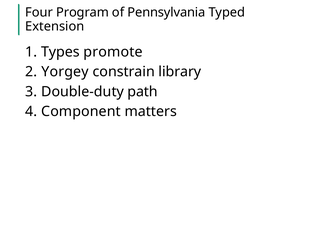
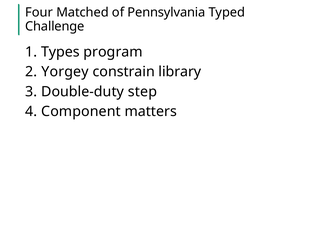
Program: Program -> Matched (83, 12)
Extension: Extension -> Challenge (55, 26)
promote: promote -> program (113, 52)
path: path -> step (142, 92)
